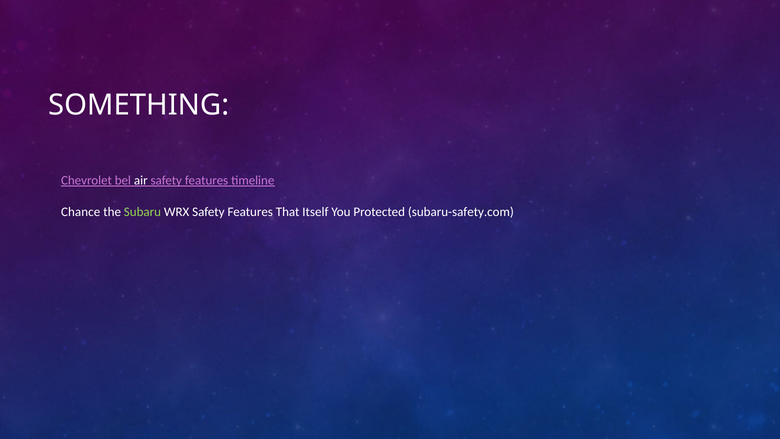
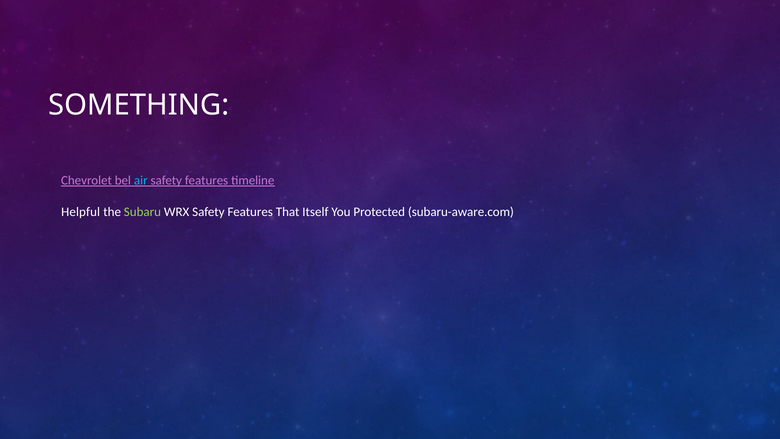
air colour: white -> light blue (141, 180)
Chance: Chance -> Helpful (81, 212)
subaru-safety.com: subaru-safety.com -> subaru-aware.com (461, 212)
